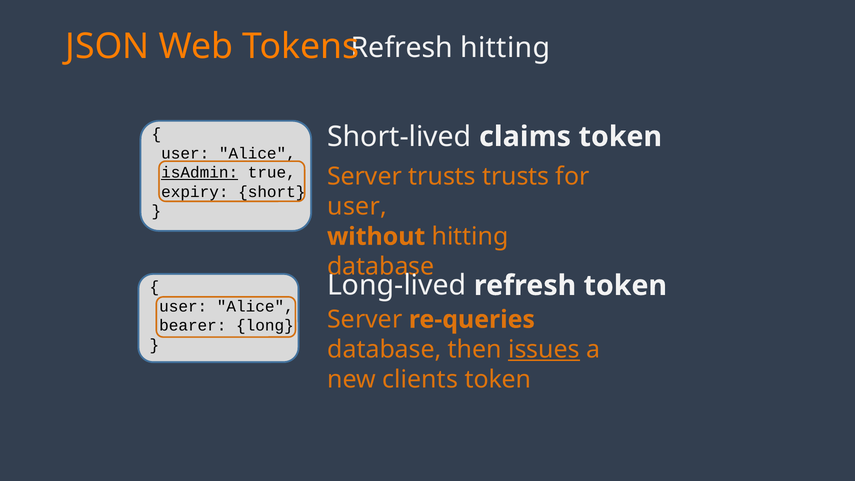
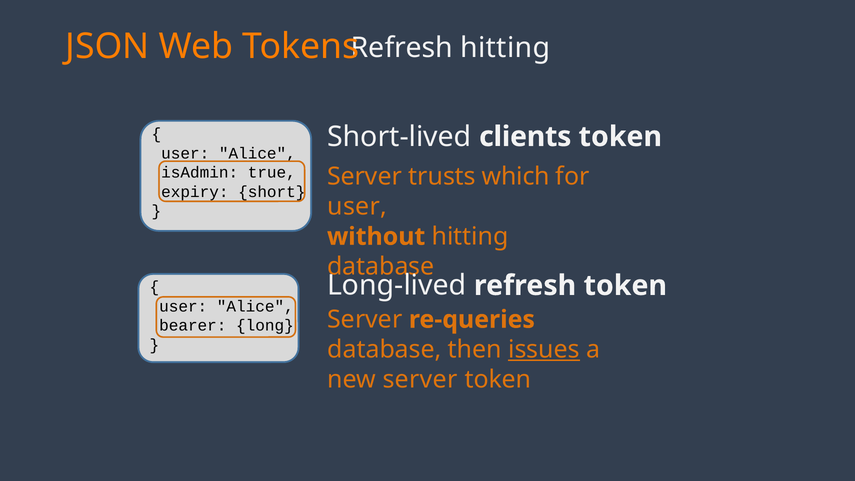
claims: claims -> clients (525, 137)
isAdmin underline: present -> none (200, 172)
trusts trusts: trusts -> which (516, 177)
new clients: clients -> server (420, 379)
